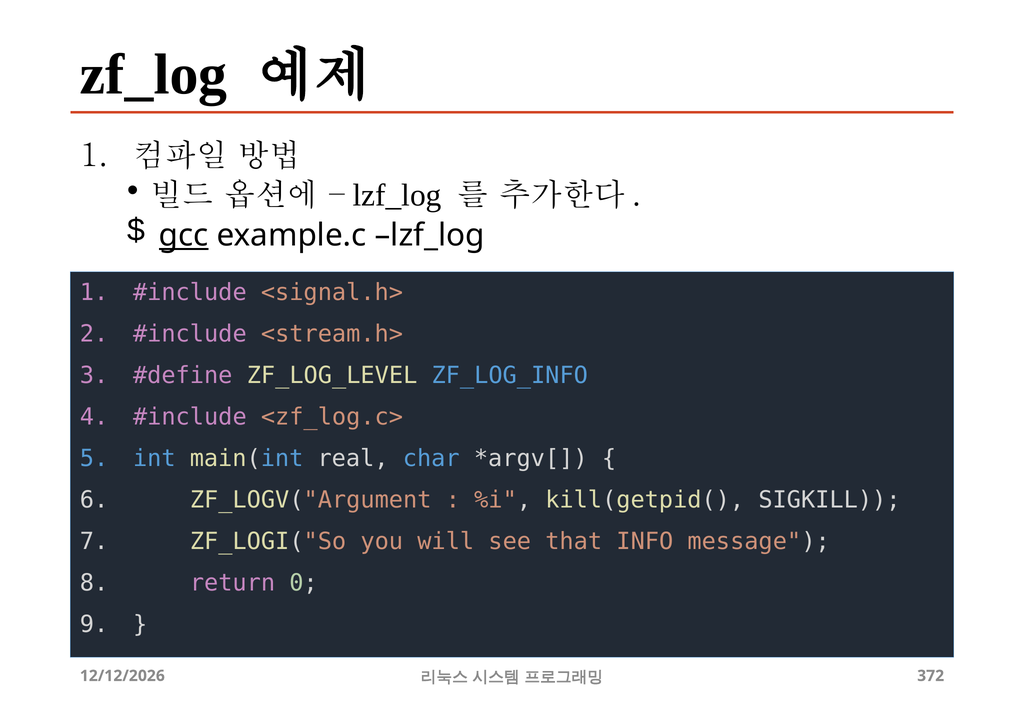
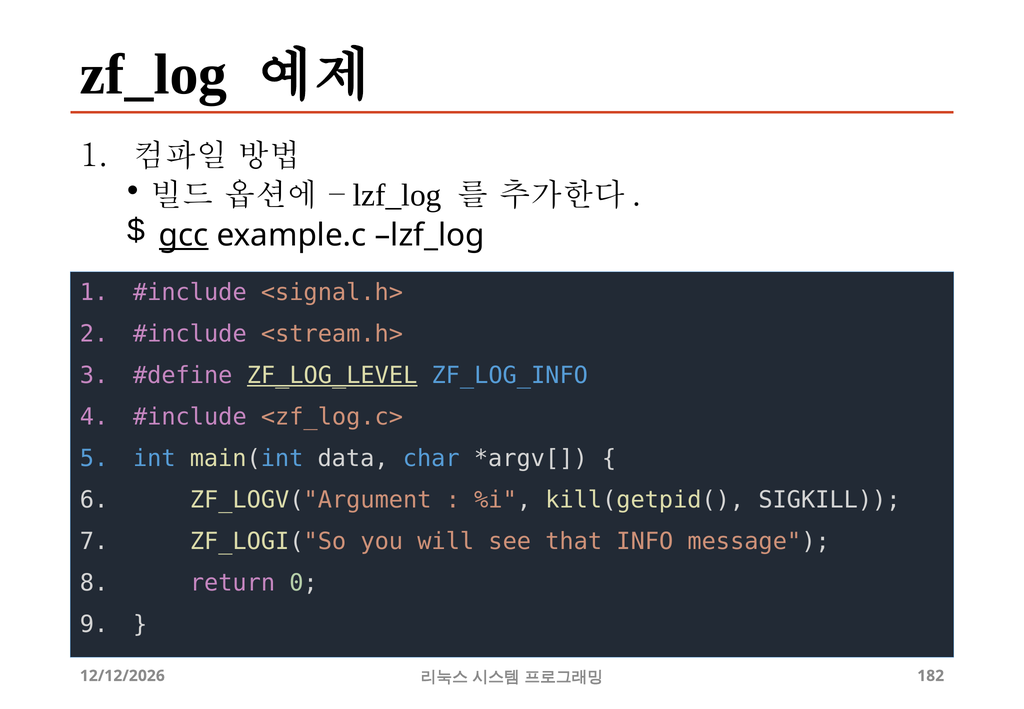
ZF_LOG_LEVEL underline: none -> present (332, 376)
real: real -> data (353, 458)
372: 372 -> 182 (931, 676)
